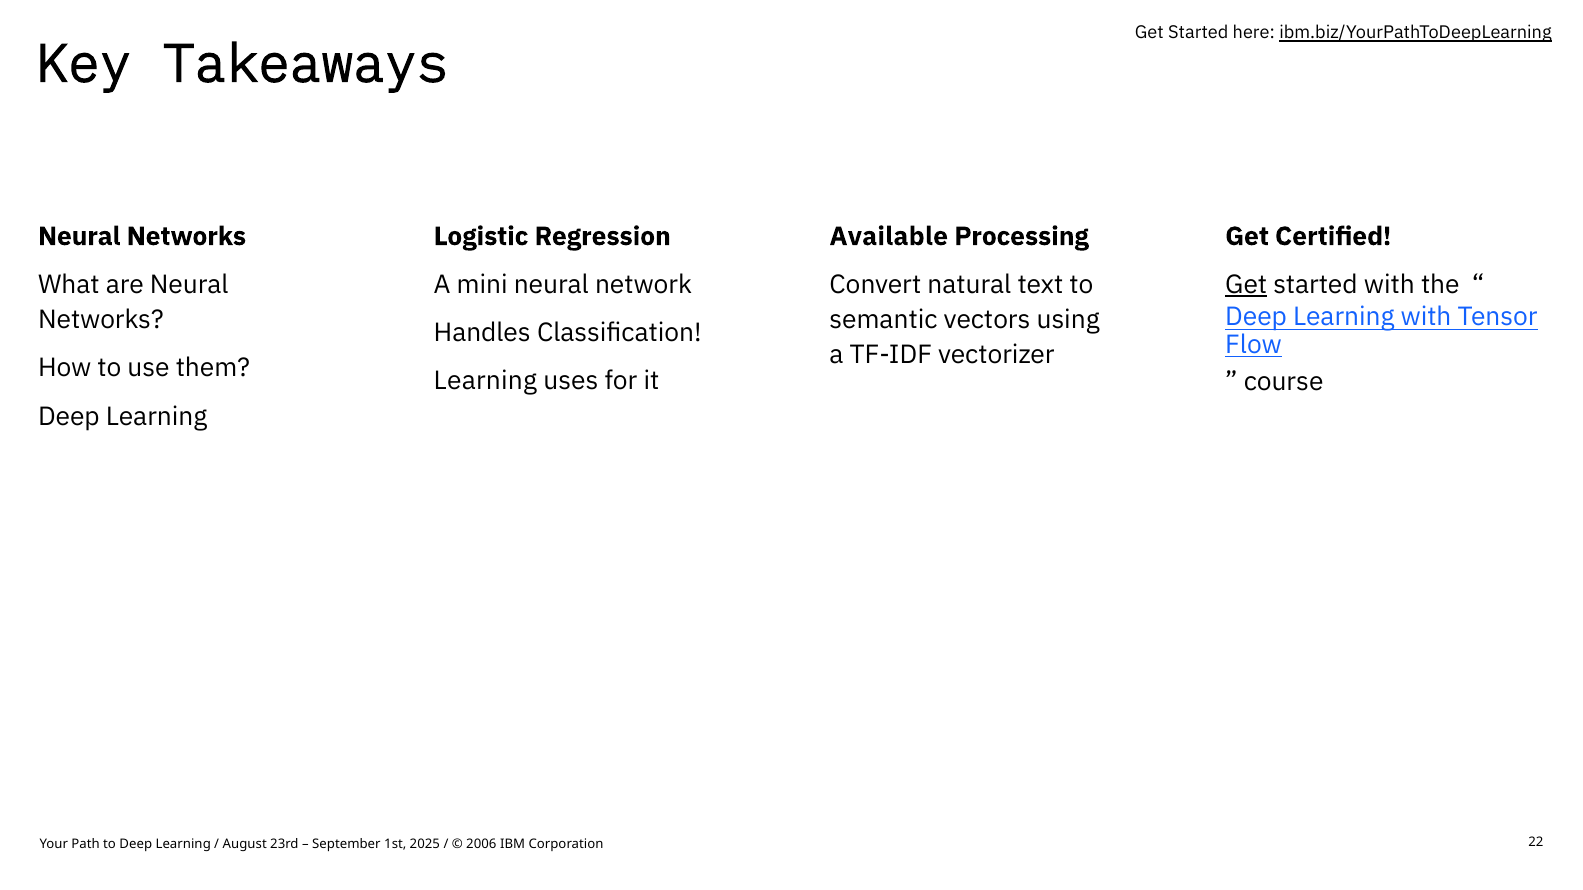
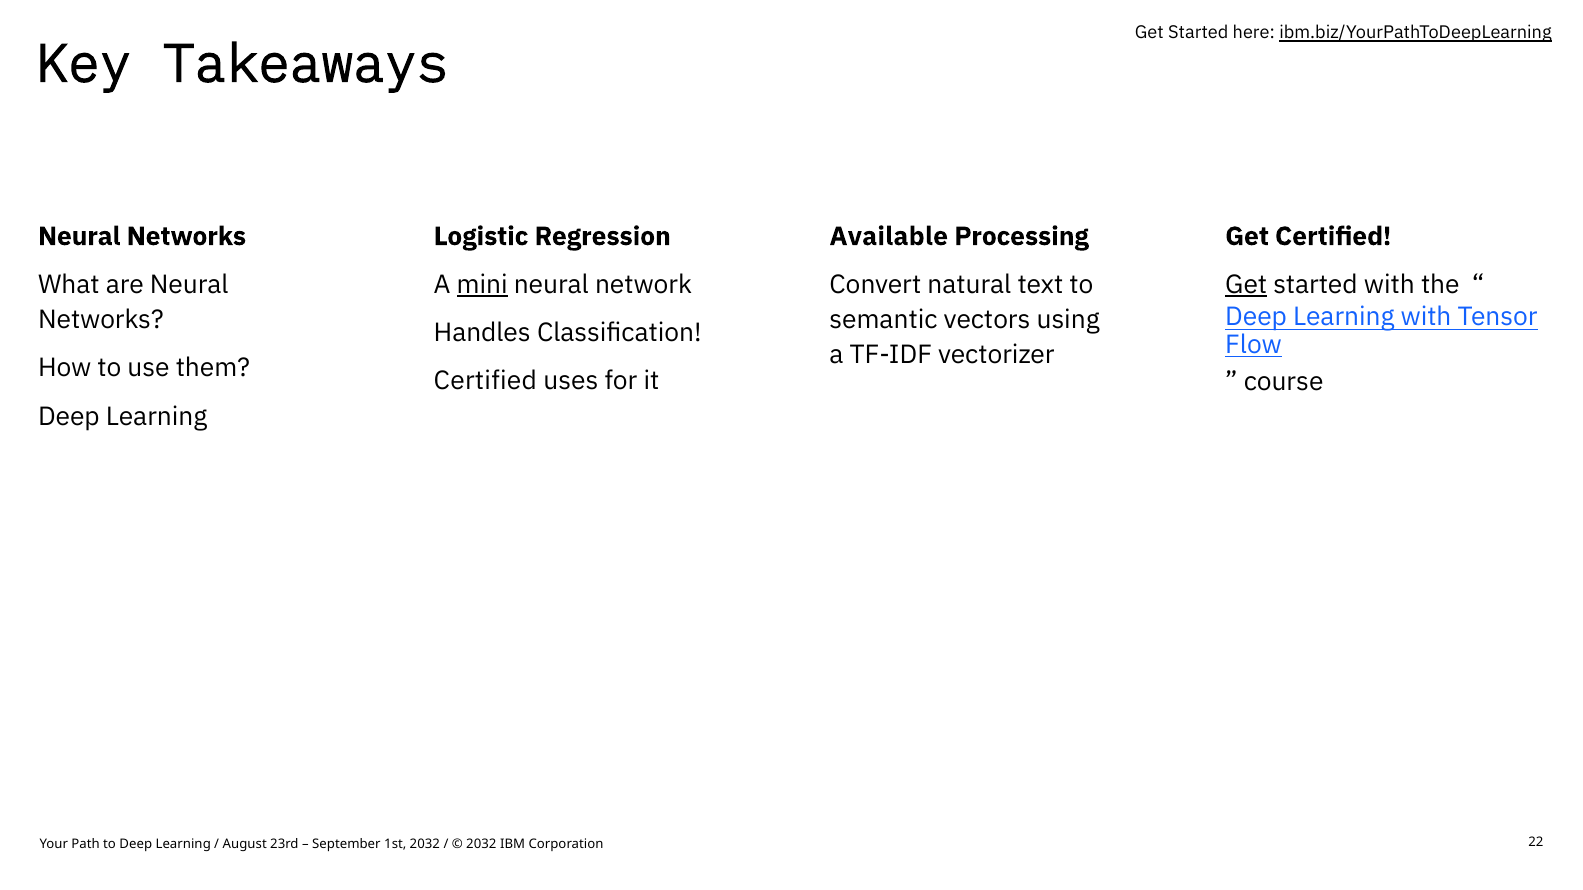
mini underline: none -> present (482, 285)
Learning: Learning -> Certified (485, 381)
1st 2025: 2025 -> 2032 (425, 844)
2006: 2006 -> 2032 (481, 844)
